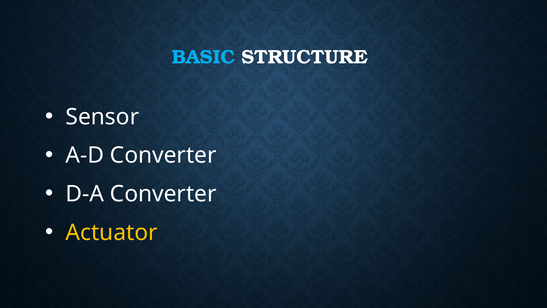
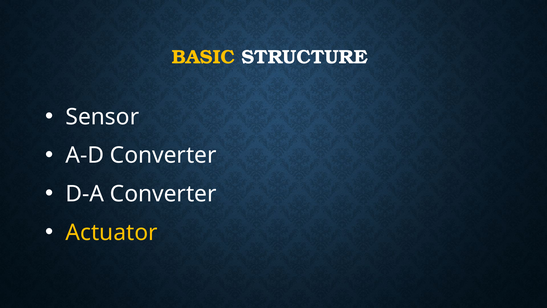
BASIC colour: light blue -> yellow (203, 57)
